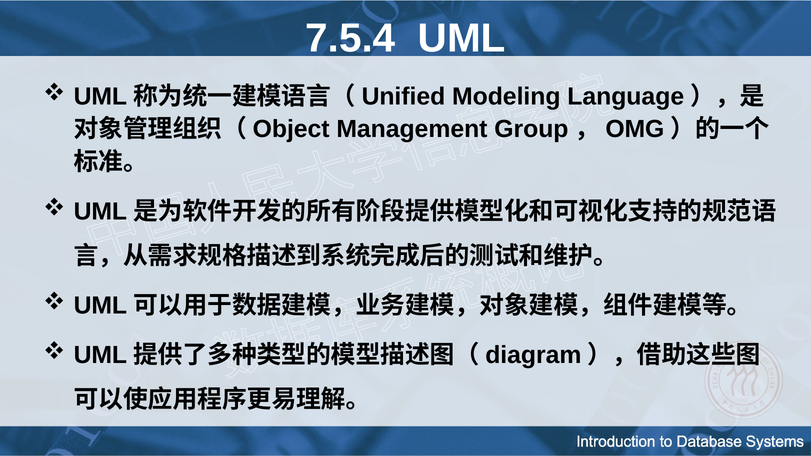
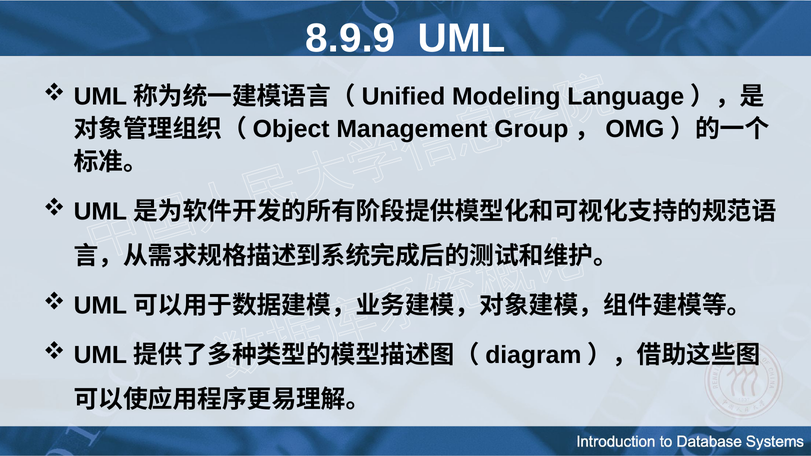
7.5.4: 7.5.4 -> 8.9.9 (350, 38)
